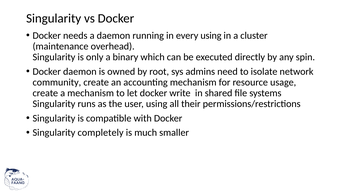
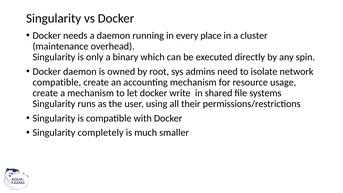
every using: using -> place (211, 35)
community: community -> compatible (57, 82)
